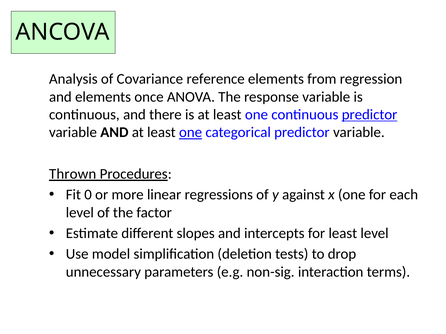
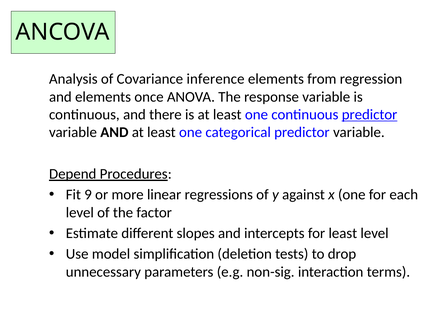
reference: reference -> inference (216, 79)
one underline: present -> none (191, 133)
Thrown: Thrown -> Depend (73, 174)
0: 0 -> 9 (88, 195)
